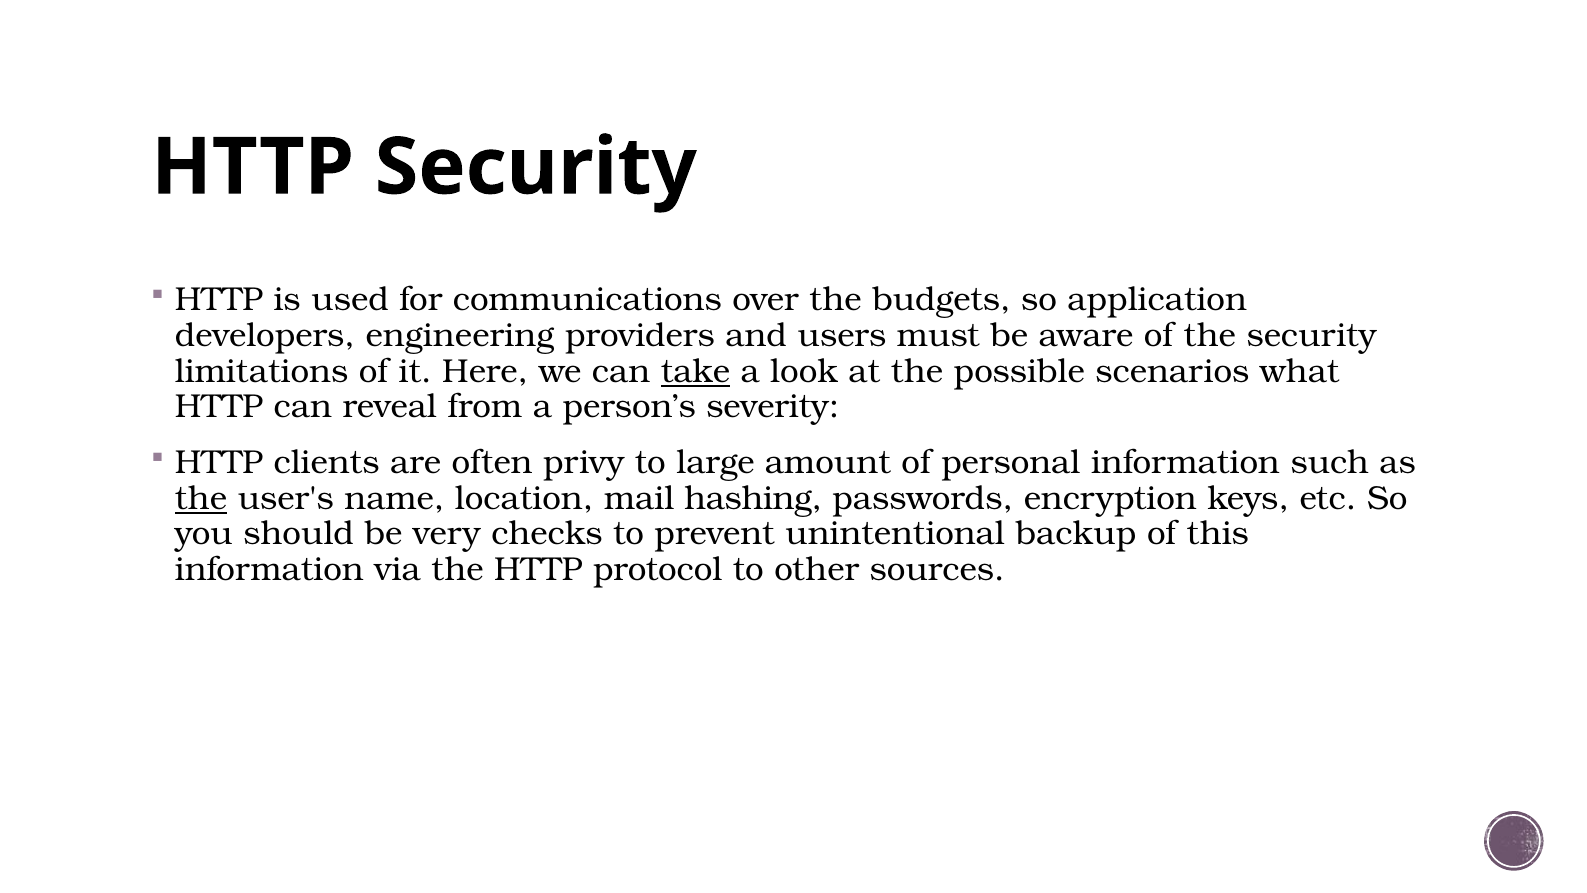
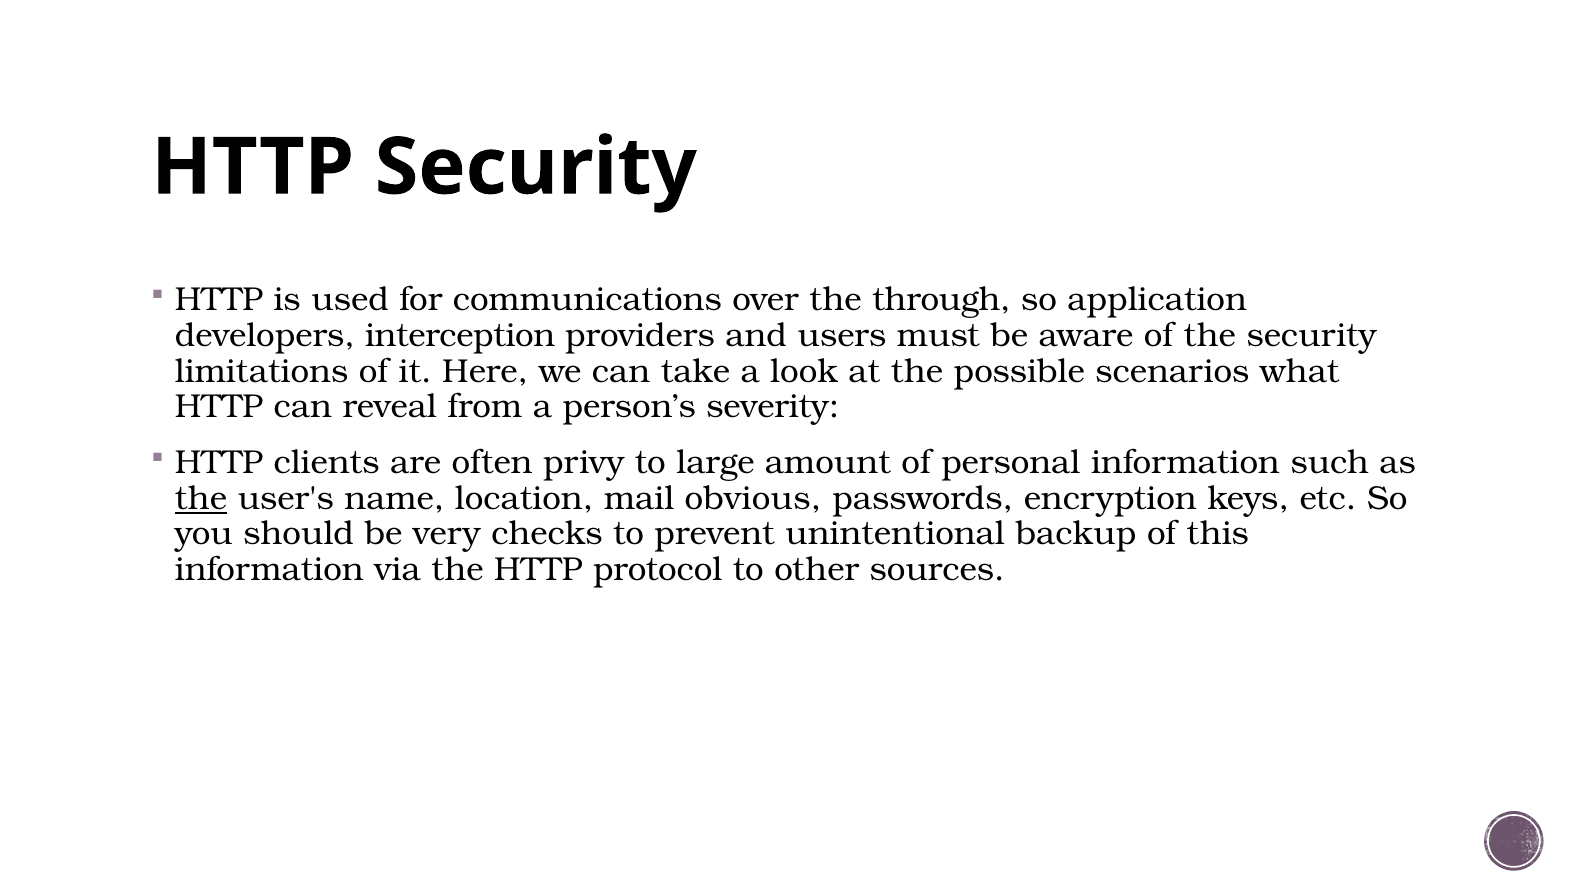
budgets: budgets -> through (942, 300)
engineering: engineering -> interception (460, 335)
take underline: present -> none (695, 371)
hashing: hashing -> obvious (753, 498)
